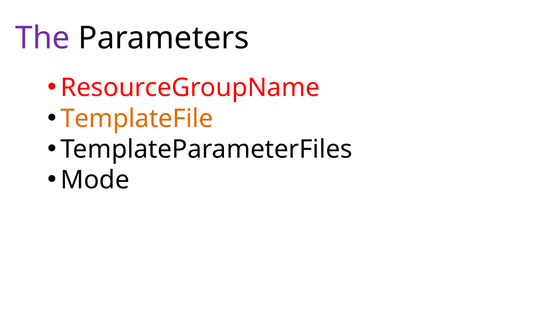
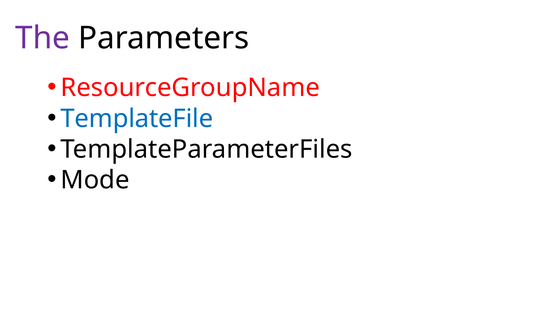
TemplateFile colour: orange -> blue (137, 119)
